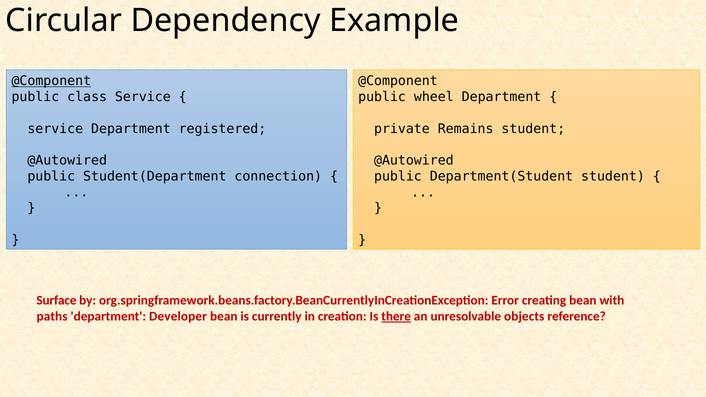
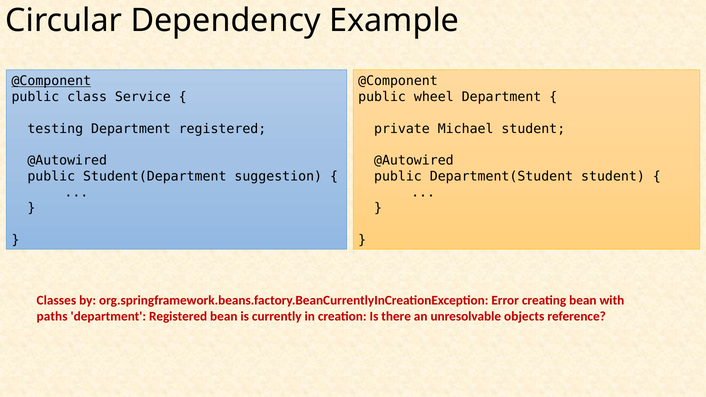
service: service -> testing (55, 129)
Remains: Remains -> Michael (466, 129)
connection: connection -> suggestion (278, 176)
Surface: Surface -> Classes (56, 301)
Developer: Developer -> Registered (178, 316)
there underline: present -> none (396, 316)
